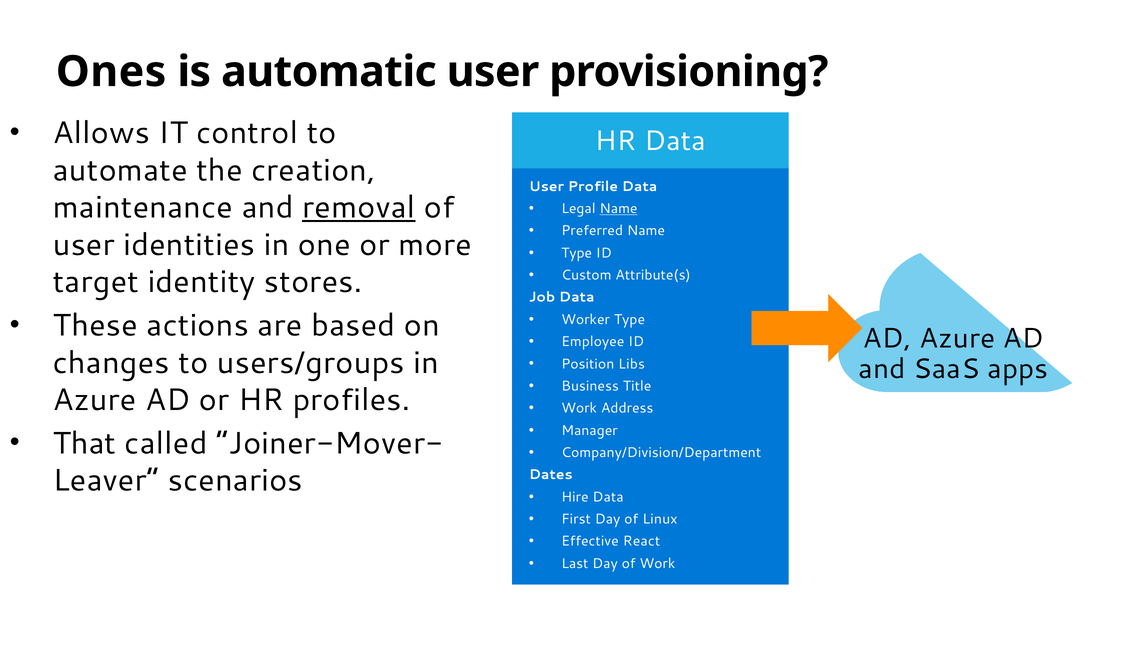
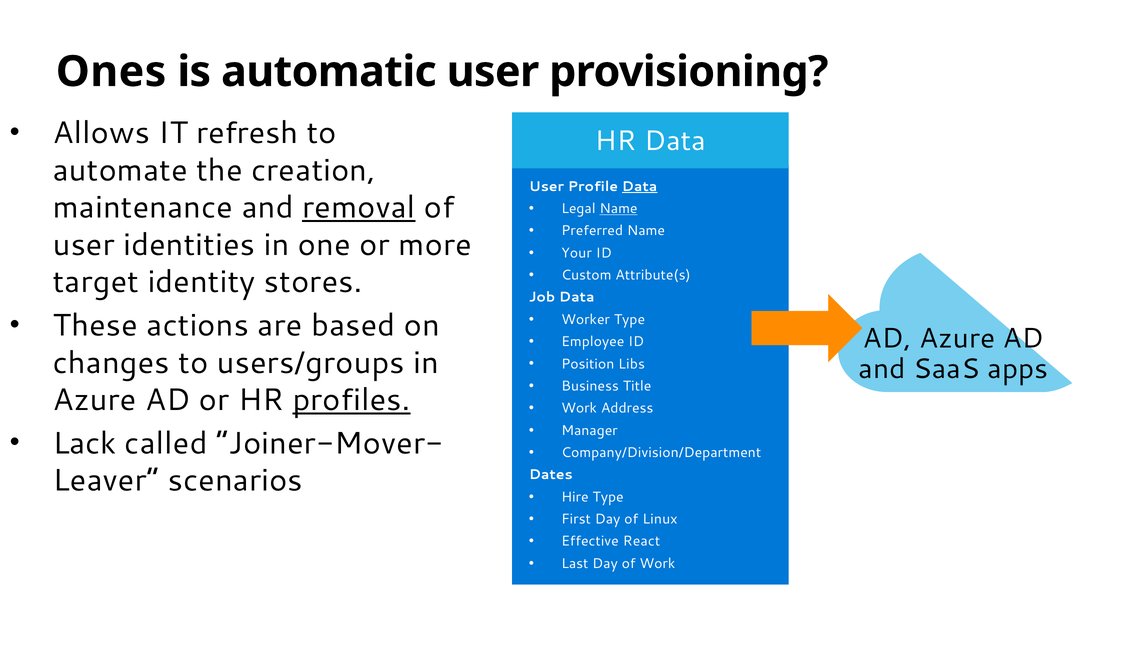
control: control -> refresh (247, 133)
Data underline: none -> present (640, 186)
Type: Type -> Your (577, 253)
profiles underline: none -> present (351, 400)
That: That -> Lack (84, 443)
Hire Data: Data -> Type (608, 497)
